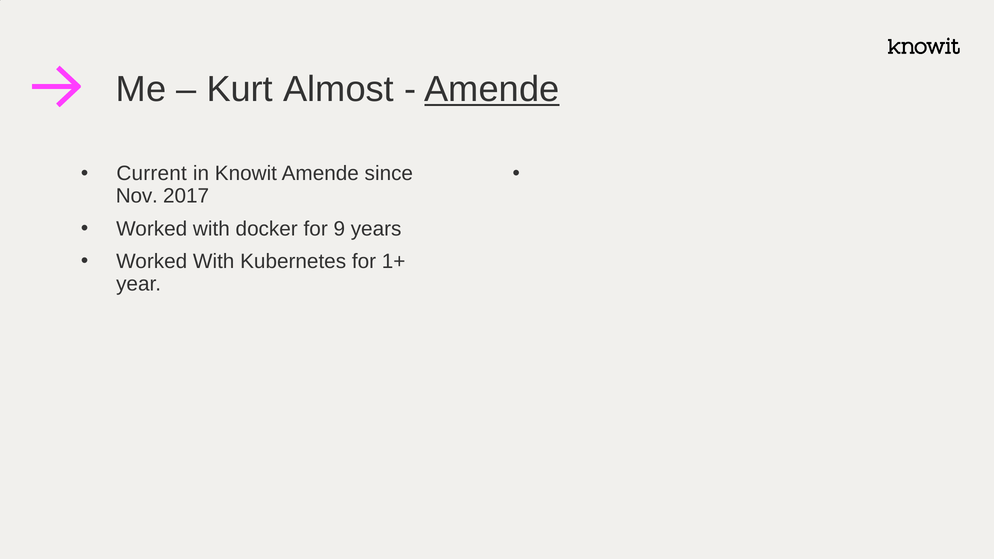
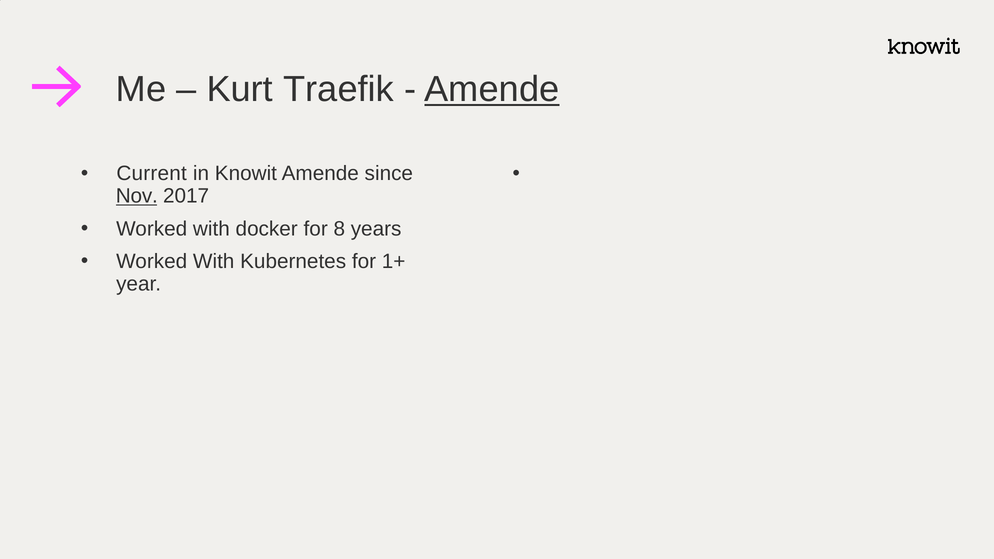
Almost: Almost -> Traefik (339, 90)
Nov underline: none -> present (137, 196)
9: 9 -> 8 (339, 229)
